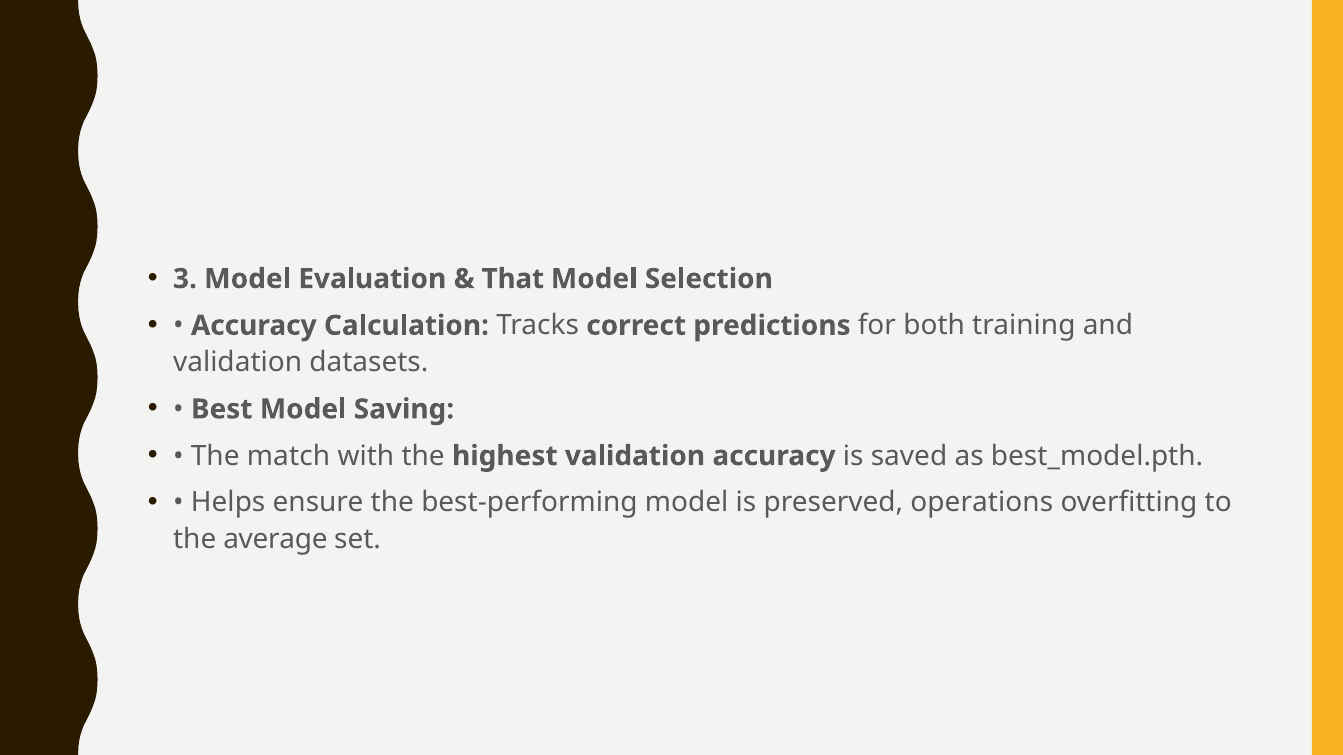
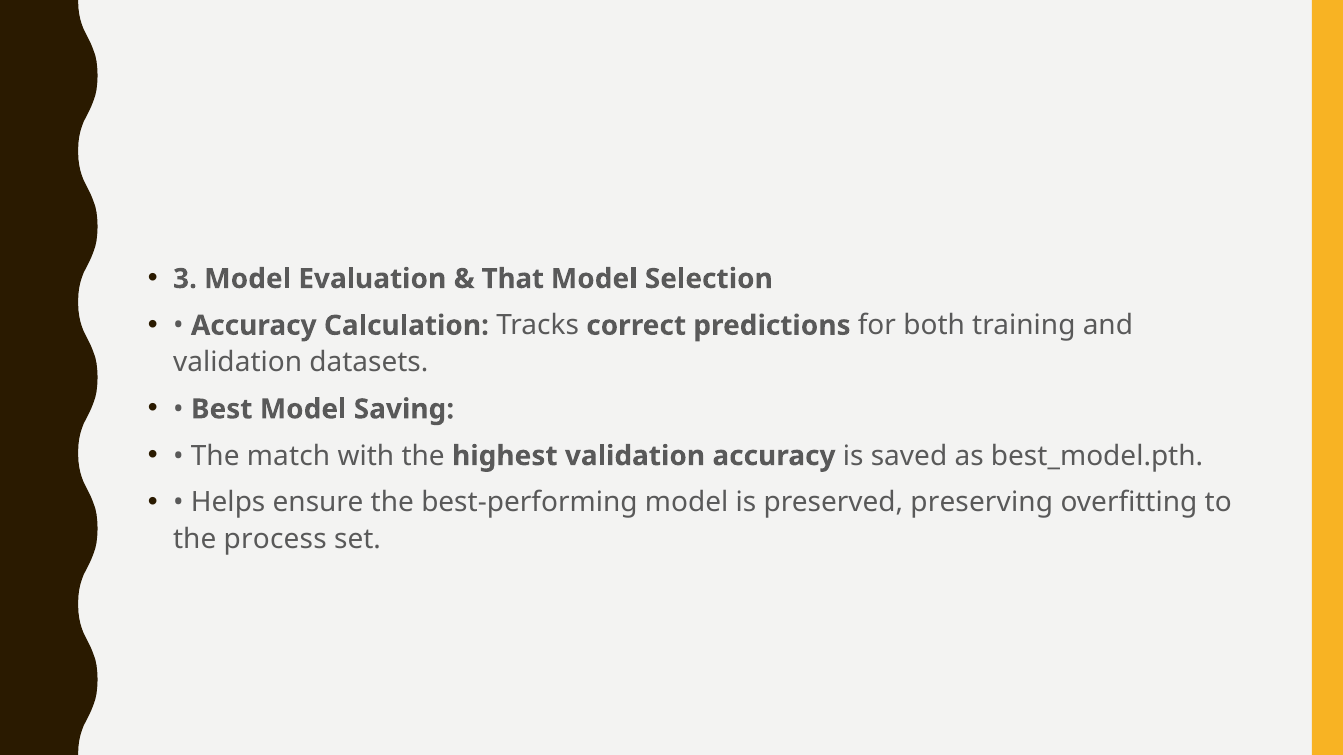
operations: operations -> preserving (982, 503)
average: average -> process (275, 540)
